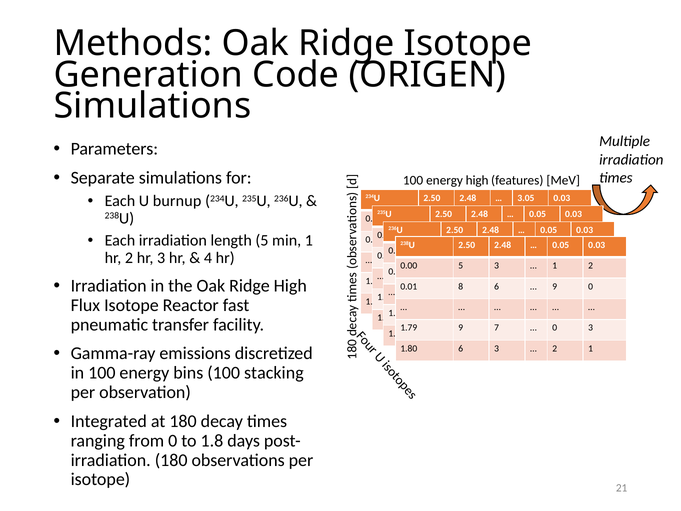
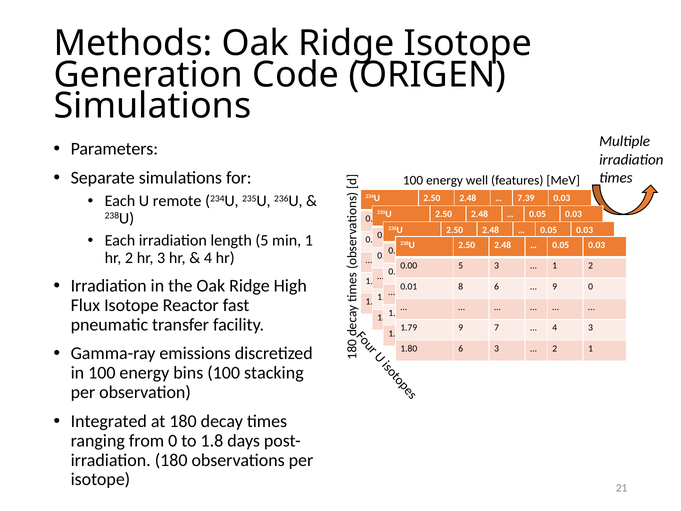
energy high: high -> well (477, 180)
burnup: burnup -> remote (177, 201)
3.05: 3.05 -> 7.39 (526, 198)
0: 0 -> 4 (555, 328)
